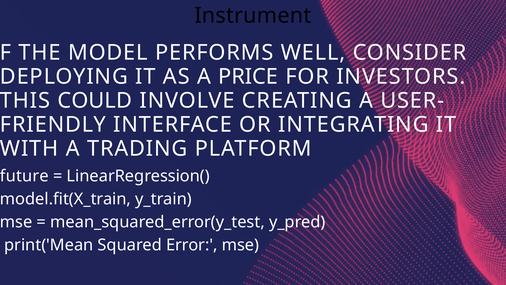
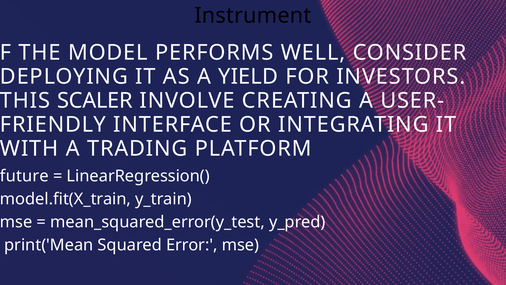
PRICE: PRICE -> YIELD (248, 76)
COULD: COULD -> SCALER (95, 100)
